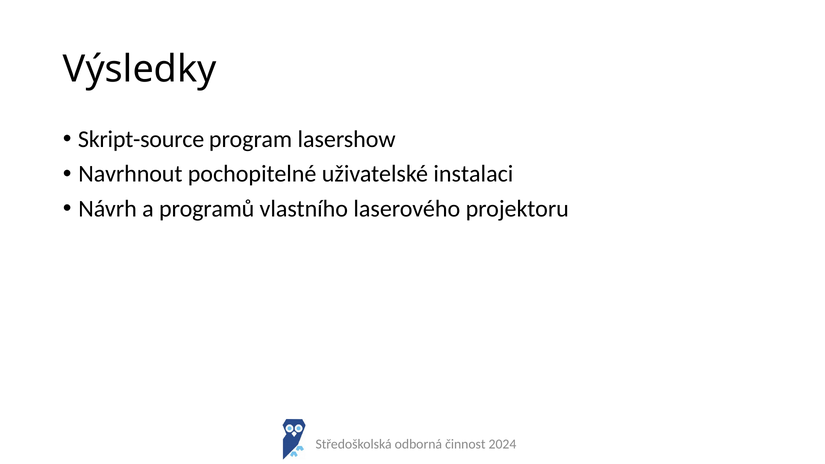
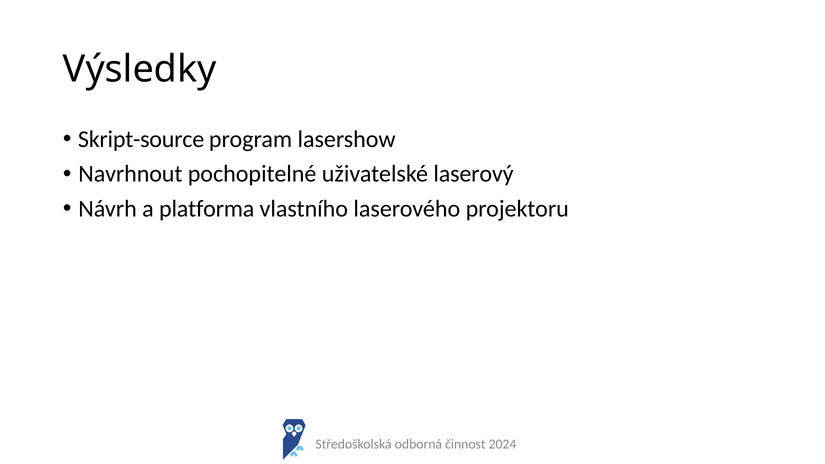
instalaci: instalaci -> laserový (473, 174)
programů: programů -> platforma (207, 209)
